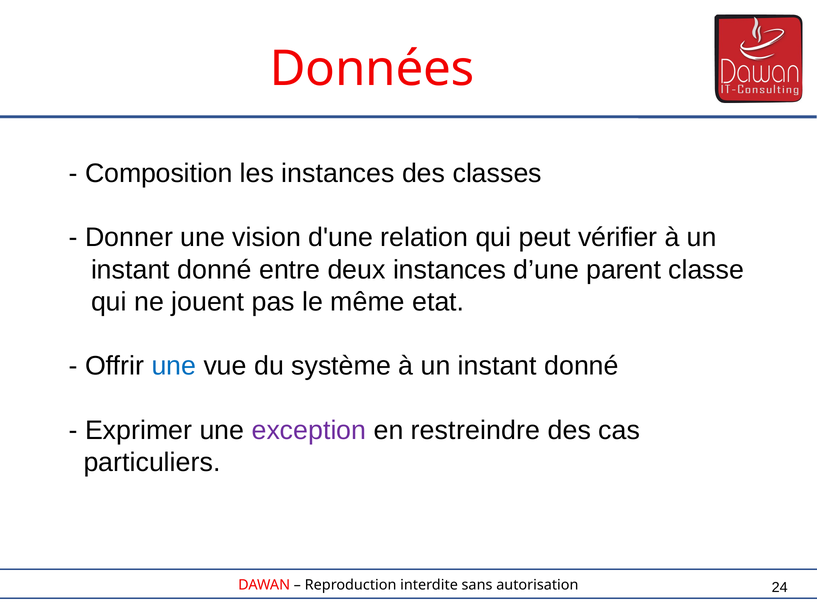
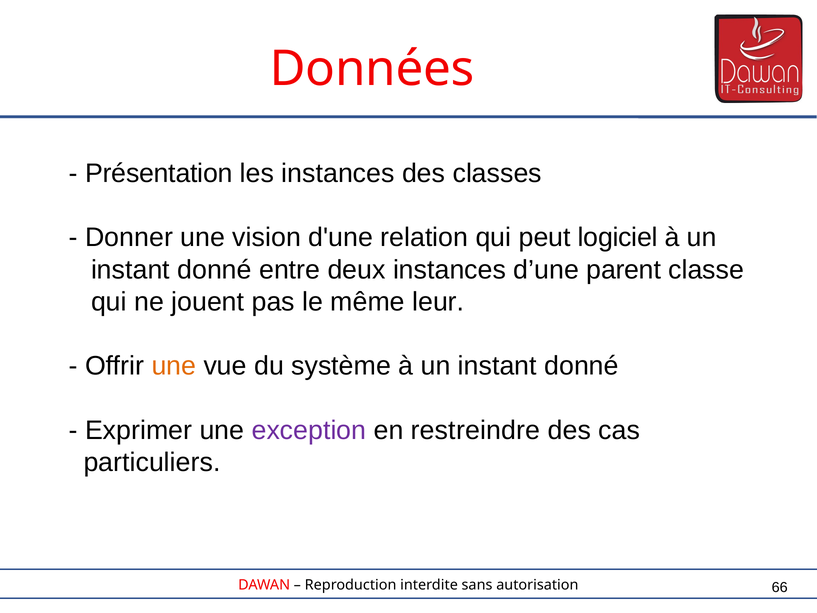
Composition: Composition -> Présentation (159, 173)
vérifier: vérifier -> logiciel (618, 237)
etat: etat -> leur (438, 302)
une colour: blue -> orange (174, 366)
24: 24 -> 66 (780, 587)
